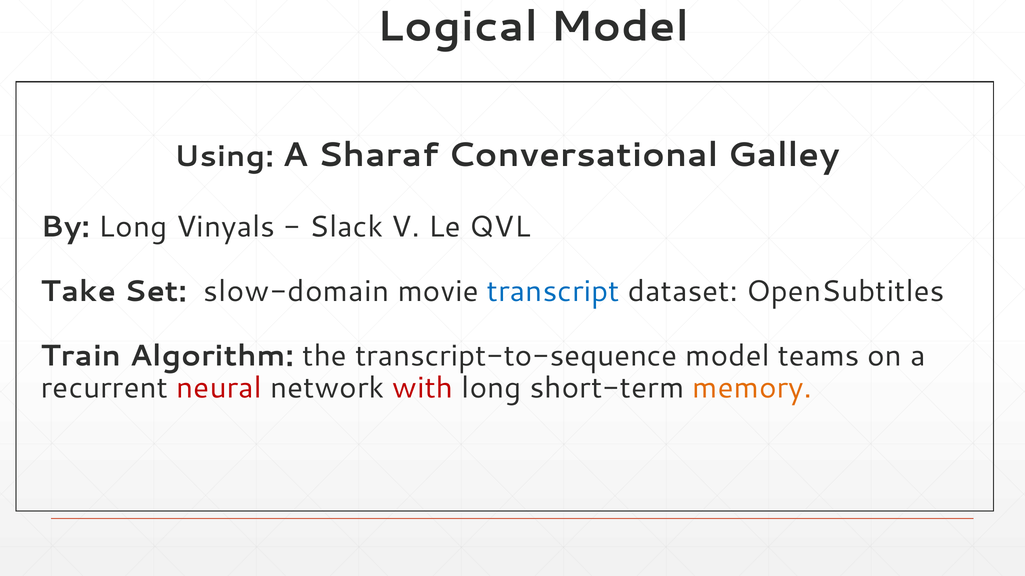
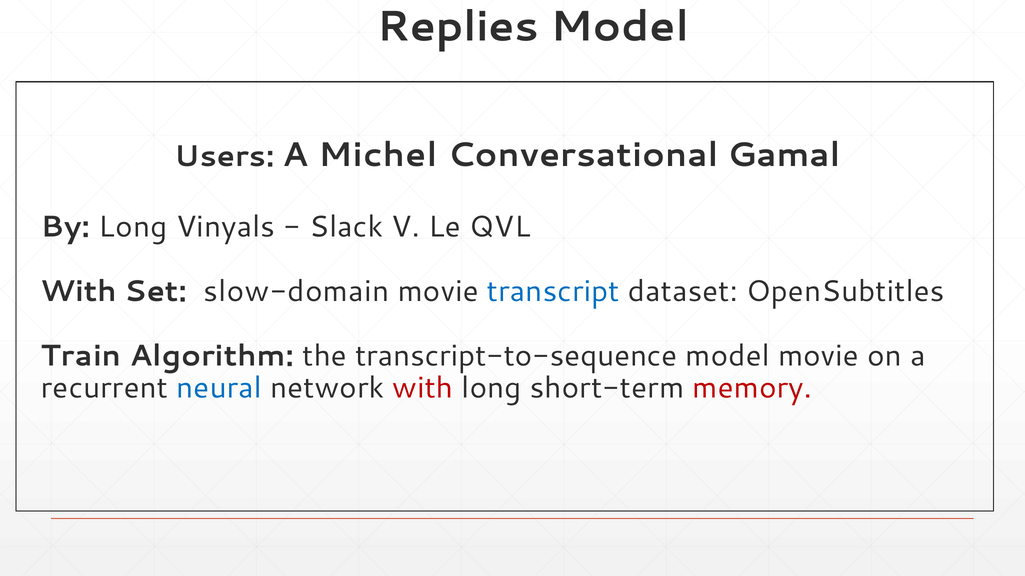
Logical: Logical -> Replies (458, 27)
Using: Using -> Users (224, 157)
Sharaf: Sharaf -> Michel (378, 155)
Galley: Galley -> Gamal (784, 155)
Take: Take -> With (79, 292)
model teams: teams -> movie (819, 356)
neural colour: red -> blue (219, 388)
memory colour: orange -> red (752, 388)
